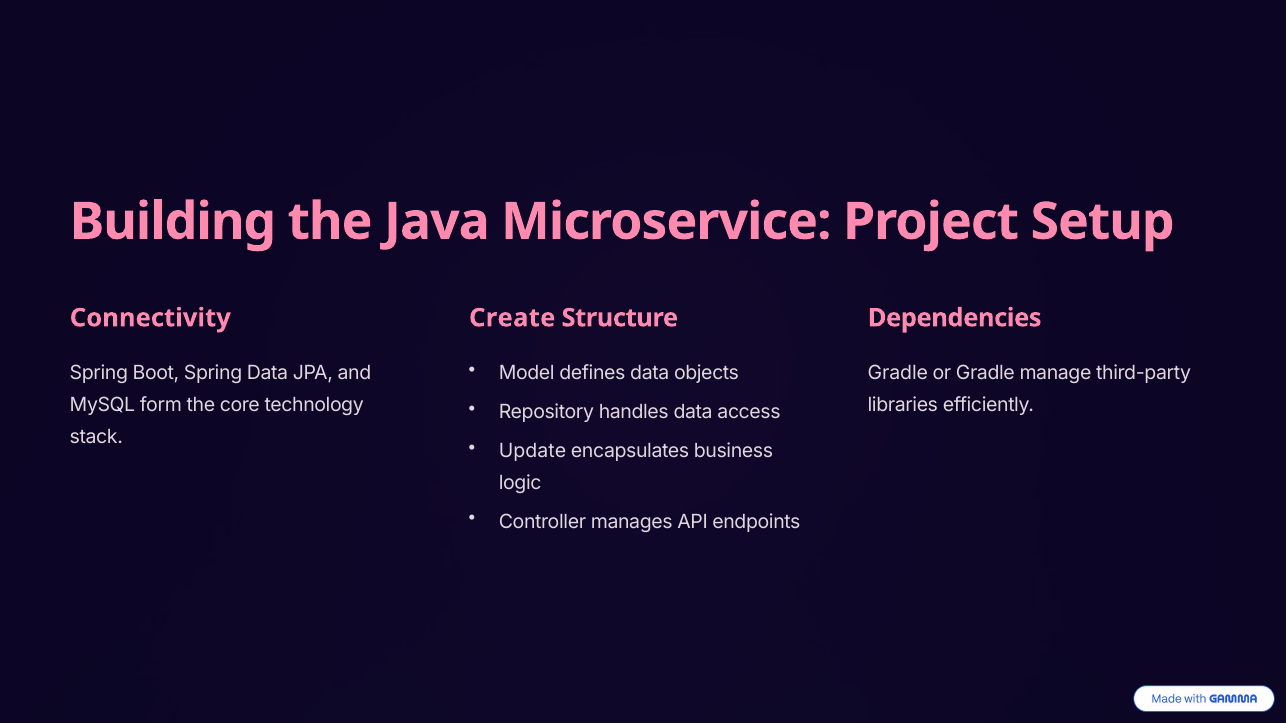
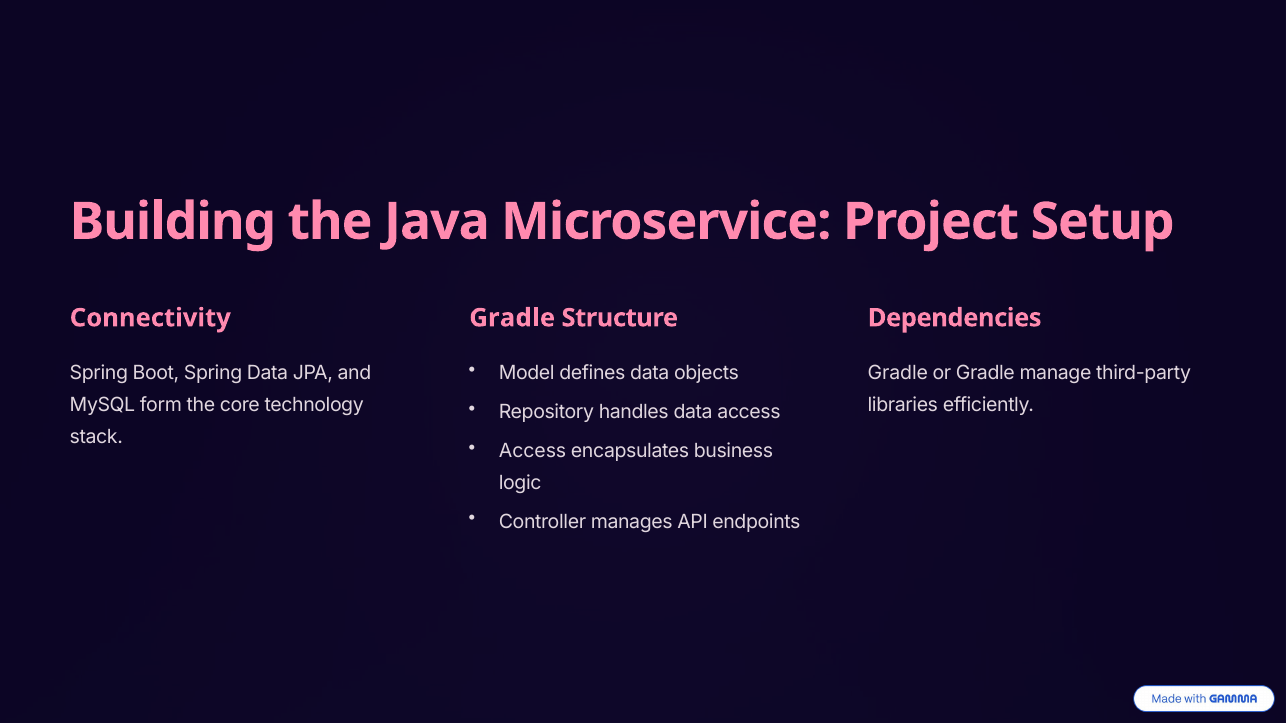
Create: Create -> Gradle (512, 318)
Update: Update -> Access (533, 451)
